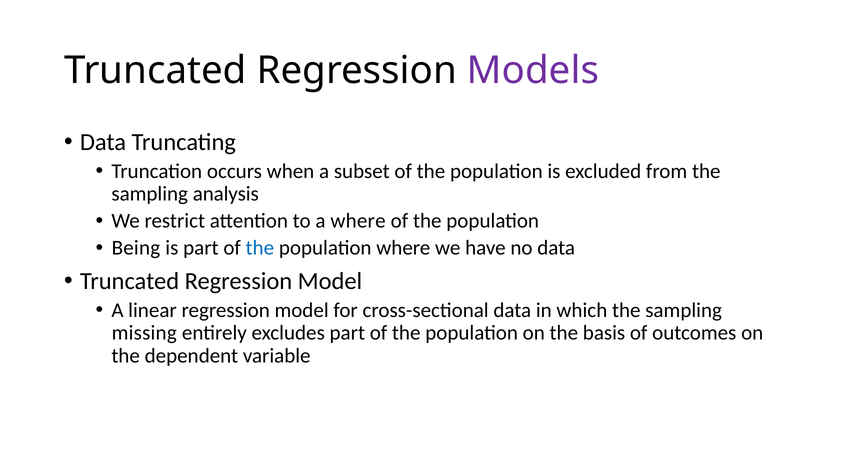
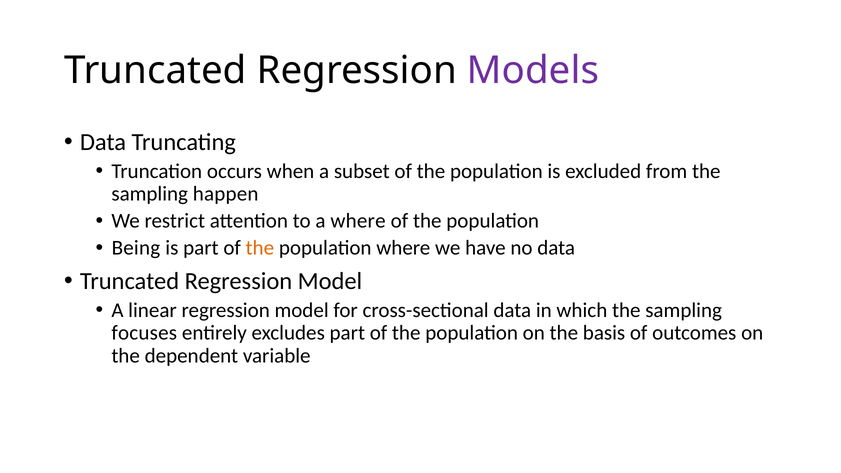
analysis: analysis -> happen (226, 194)
the colour: blue -> orange (260, 248)
missing: missing -> focuses (144, 333)
